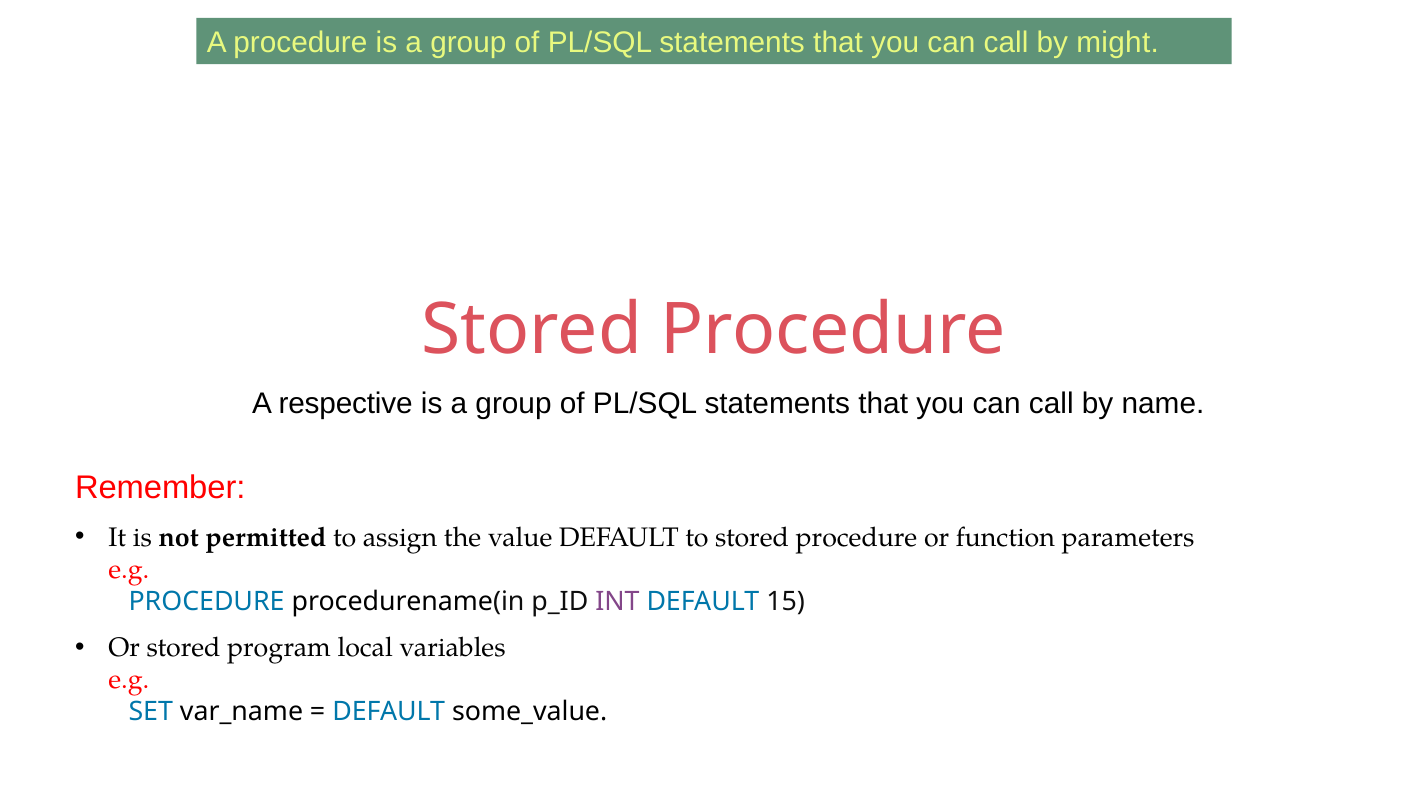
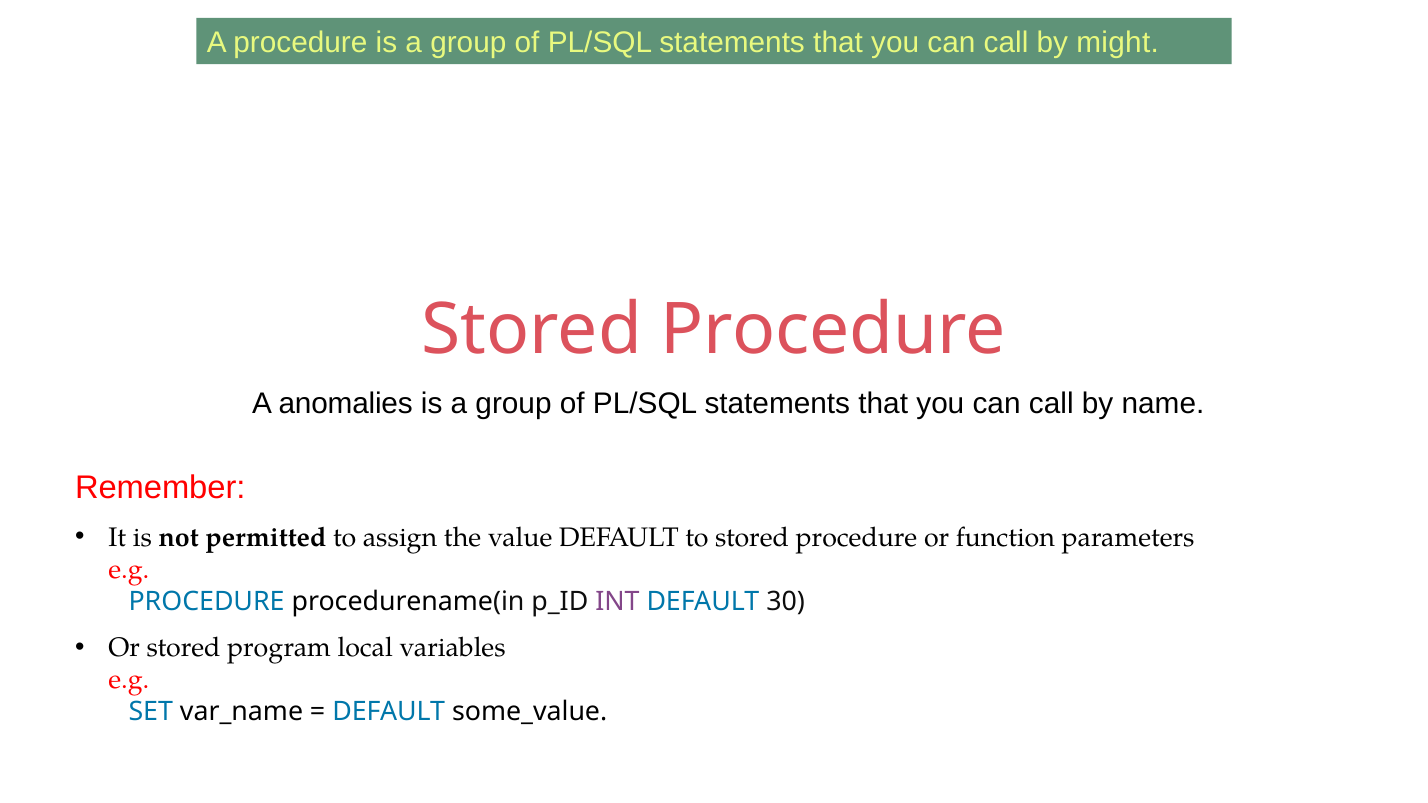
respective: respective -> anomalies (346, 403)
15: 15 -> 30 (786, 602)
